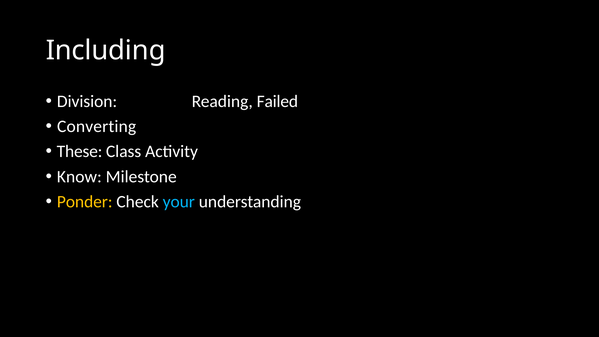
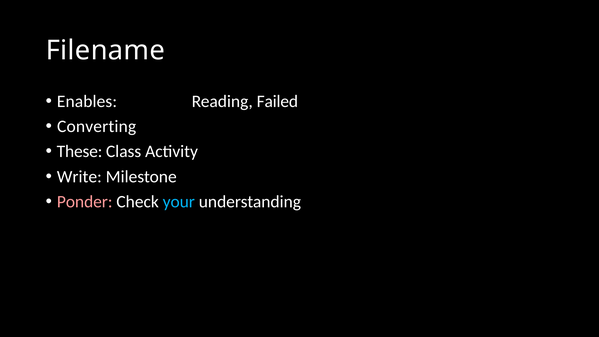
Including: Including -> Filename (105, 50)
Division: Division -> Enables (87, 101)
Know: Know -> Write (79, 177)
Ponder colour: yellow -> pink (85, 202)
